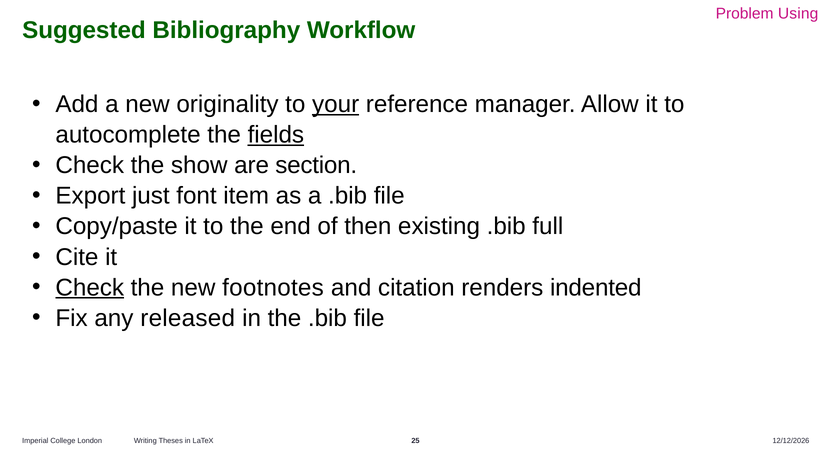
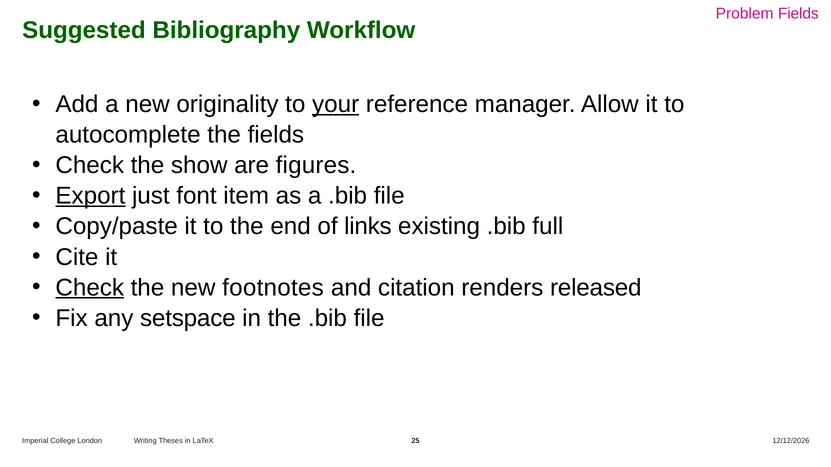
Problem Using: Using -> Fields (798, 13)
fields underline: present -> none (276, 135)
section: section -> figures (316, 166)
Export underline: none -> present (90, 196)
then: then -> links (368, 227)
indented: indented -> released (596, 288)
released: released -> setspace (188, 318)
